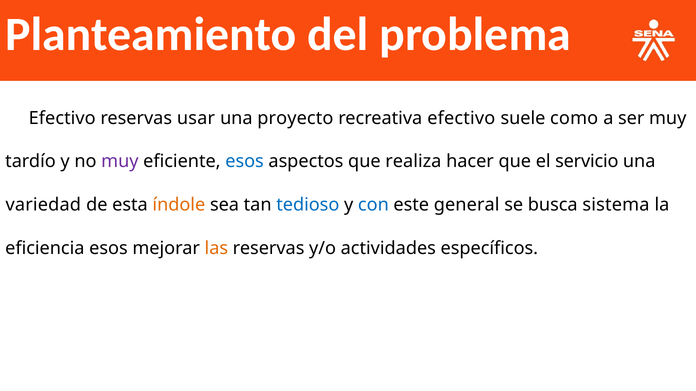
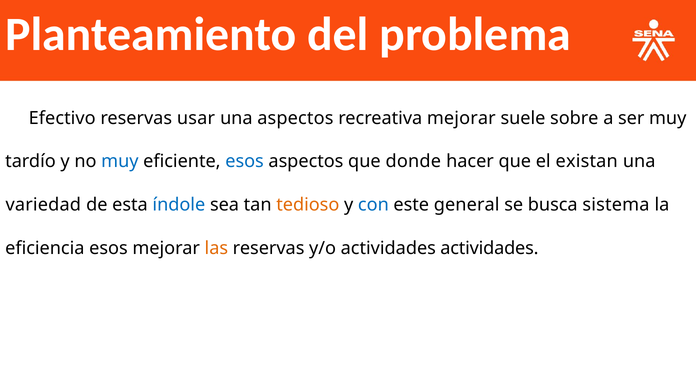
una proyecto: proyecto -> aspectos (295, 118)
recreativa efectivo: efectivo -> mejorar (461, 118)
como: como -> sobre (574, 118)
muy colour: purple -> blue (120, 162)
realiza: realiza -> donde (413, 162)
servicio: servicio -> existan (587, 162)
índole colour: orange -> blue (179, 205)
tedioso colour: blue -> orange (308, 205)
actividades específicos: específicos -> actividades (489, 249)
